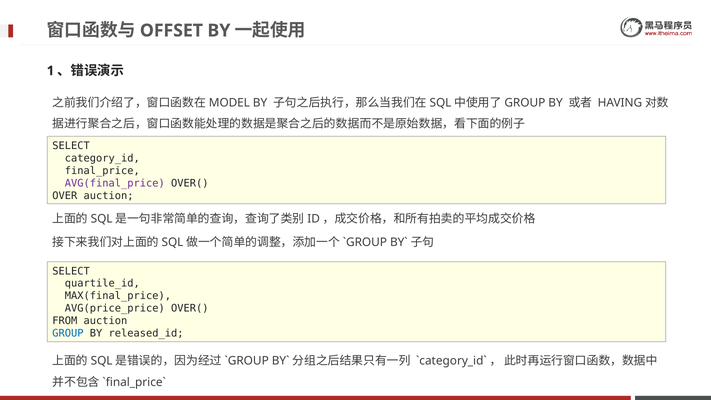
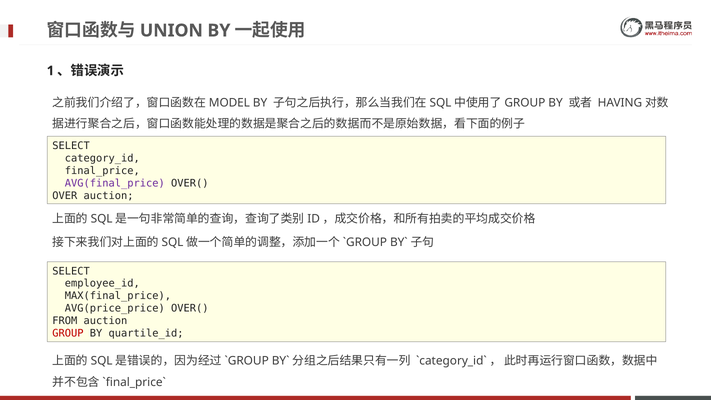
OFFSET: OFFSET -> UNION (171, 31)
quartile_id: quartile_id -> employee_id (102, 284)
GROUP colour: blue -> red (68, 333)
released_id: released_id -> quartile_id (146, 333)
